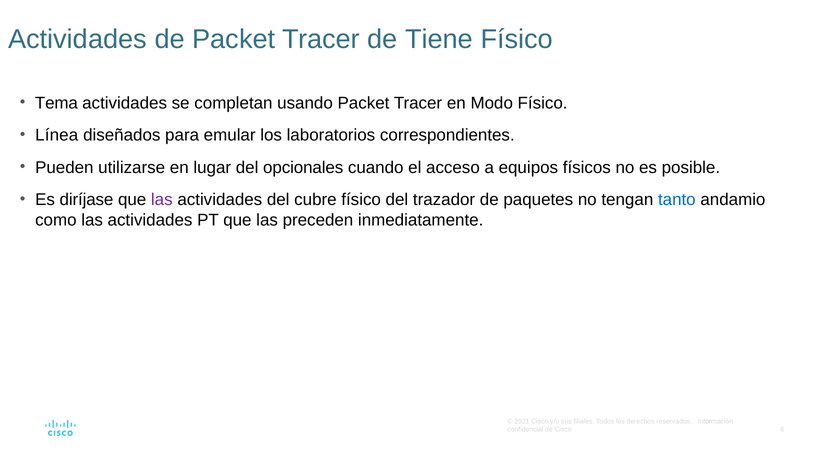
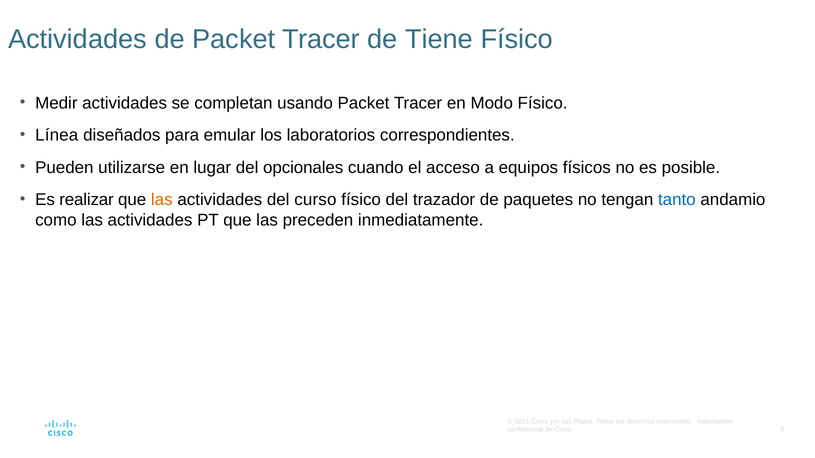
Tema: Tema -> Medir (56, 103)
diríjase: diríjase -> realizar (87, 200)
las colour: purple -> orange (162, 200)
cubre: cubre -> curso (315, 200)
